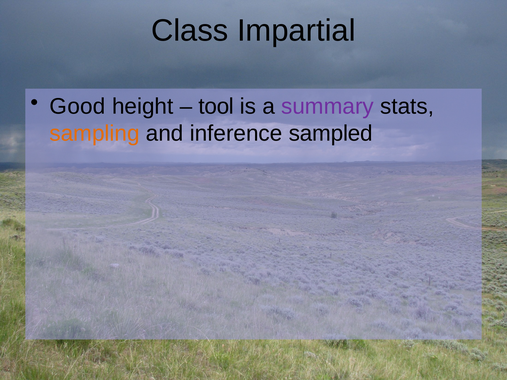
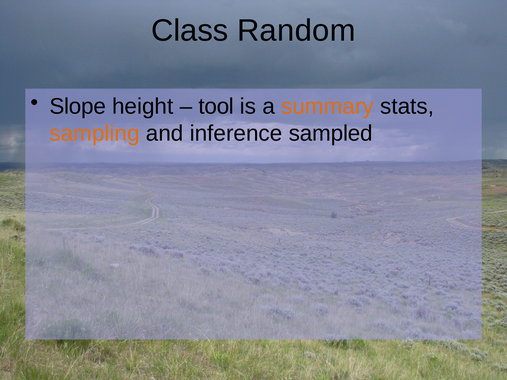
Impartial: Impartial -> Random (296, 30)
Good: Good -> Slope (78, 106)
summary colour: purple -> orange (328, 106)
